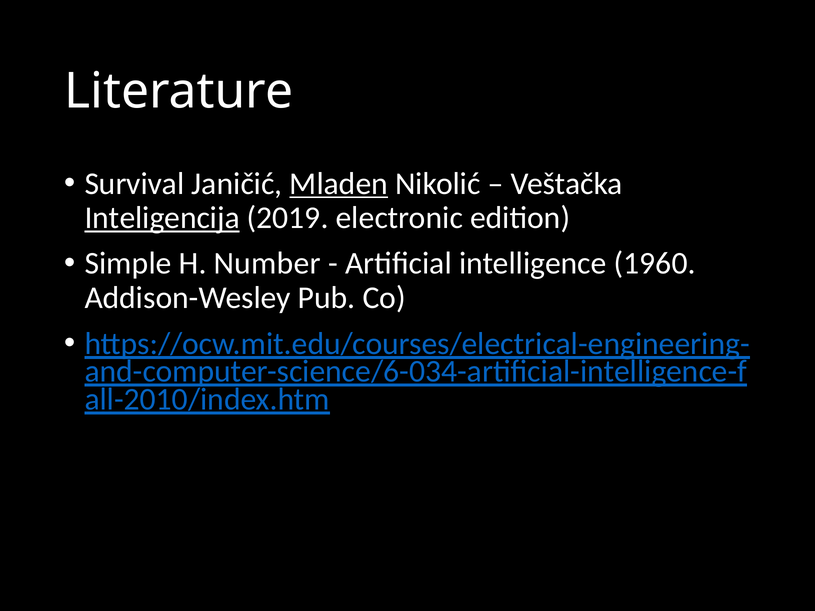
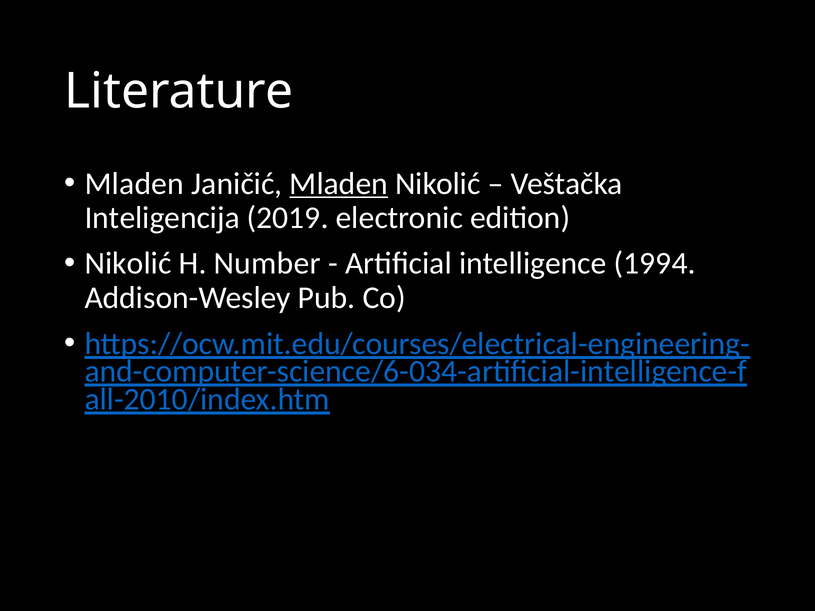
Survival: Survival -> Mladen (134, 184)
Inteligencija underline: present -> none (162, 218)
Simple: Simple -> Nikolić (128, 264)
1960: 1960 -> 1994 (655, 264)
